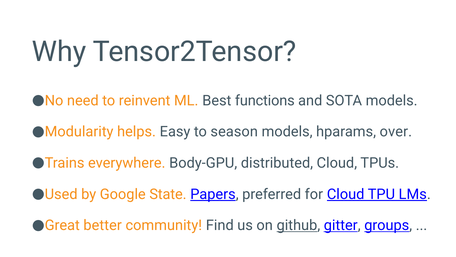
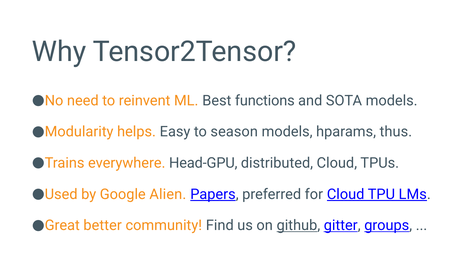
over: over -> thus (396, 132)
Body-GPU: Body-GPU -> Head-GPU (203, 163)
State: State -> Alien (168, 194)
